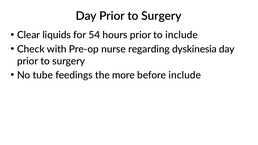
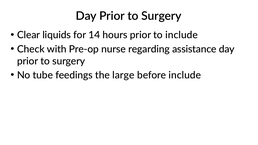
54: 54 -> 14 (94, 35)
dyskinesia: dyskinesia -> assistance (194, 49)
more: more -> large (123, 75)
